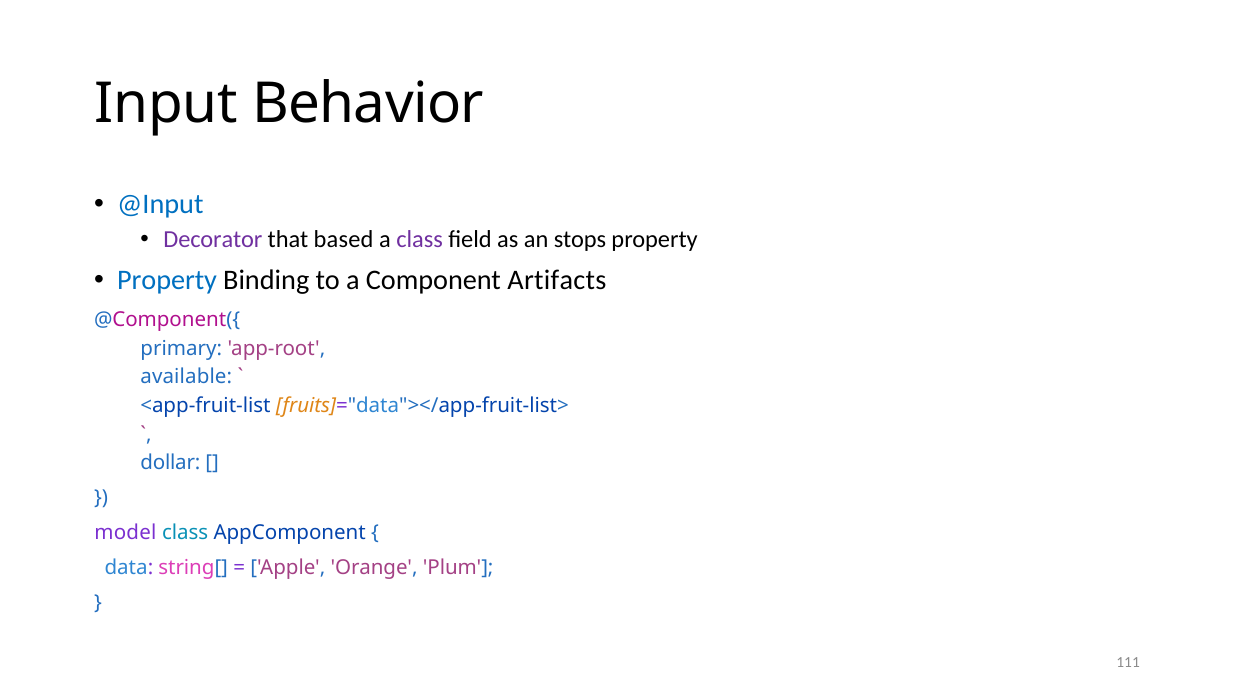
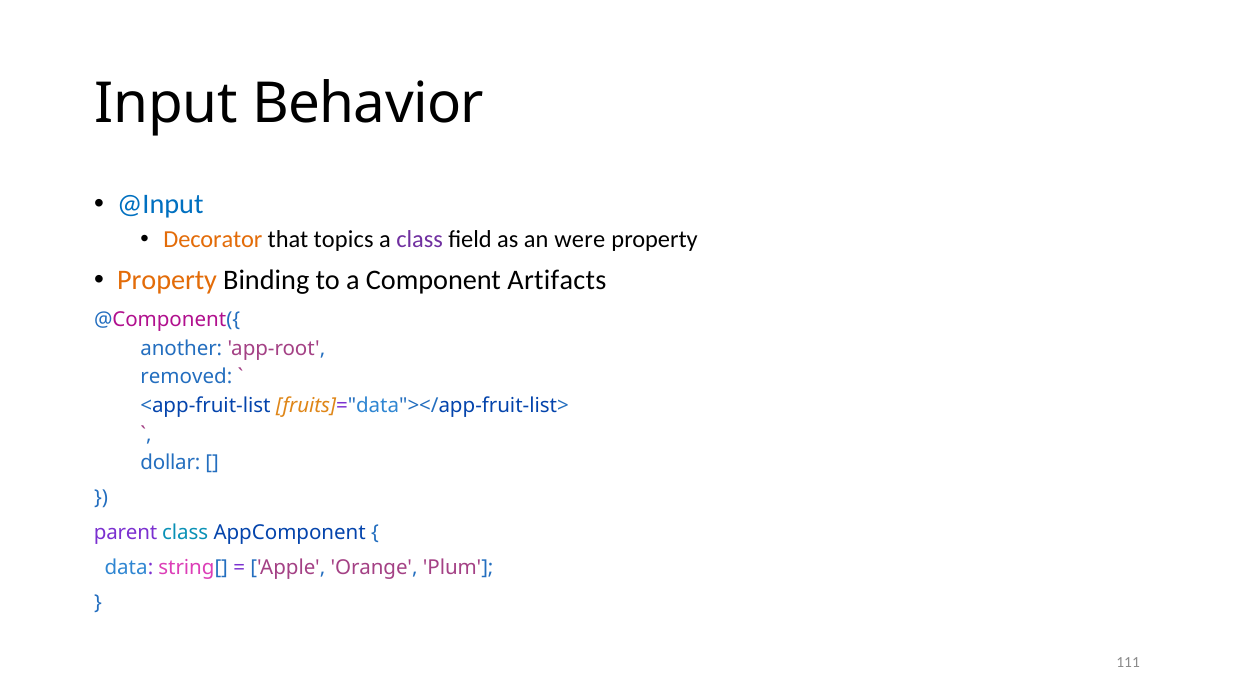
Decorator colour: purple -> orange (213, 239)
based: based -> topics (344, 239)
stops: stops -> were (580, 239)
Property colour: blue -> orange (167, 281)
primary: primary -> another (181, 349)
available: available -> removed (186, 377)
model: model -> parent (126, 533)
